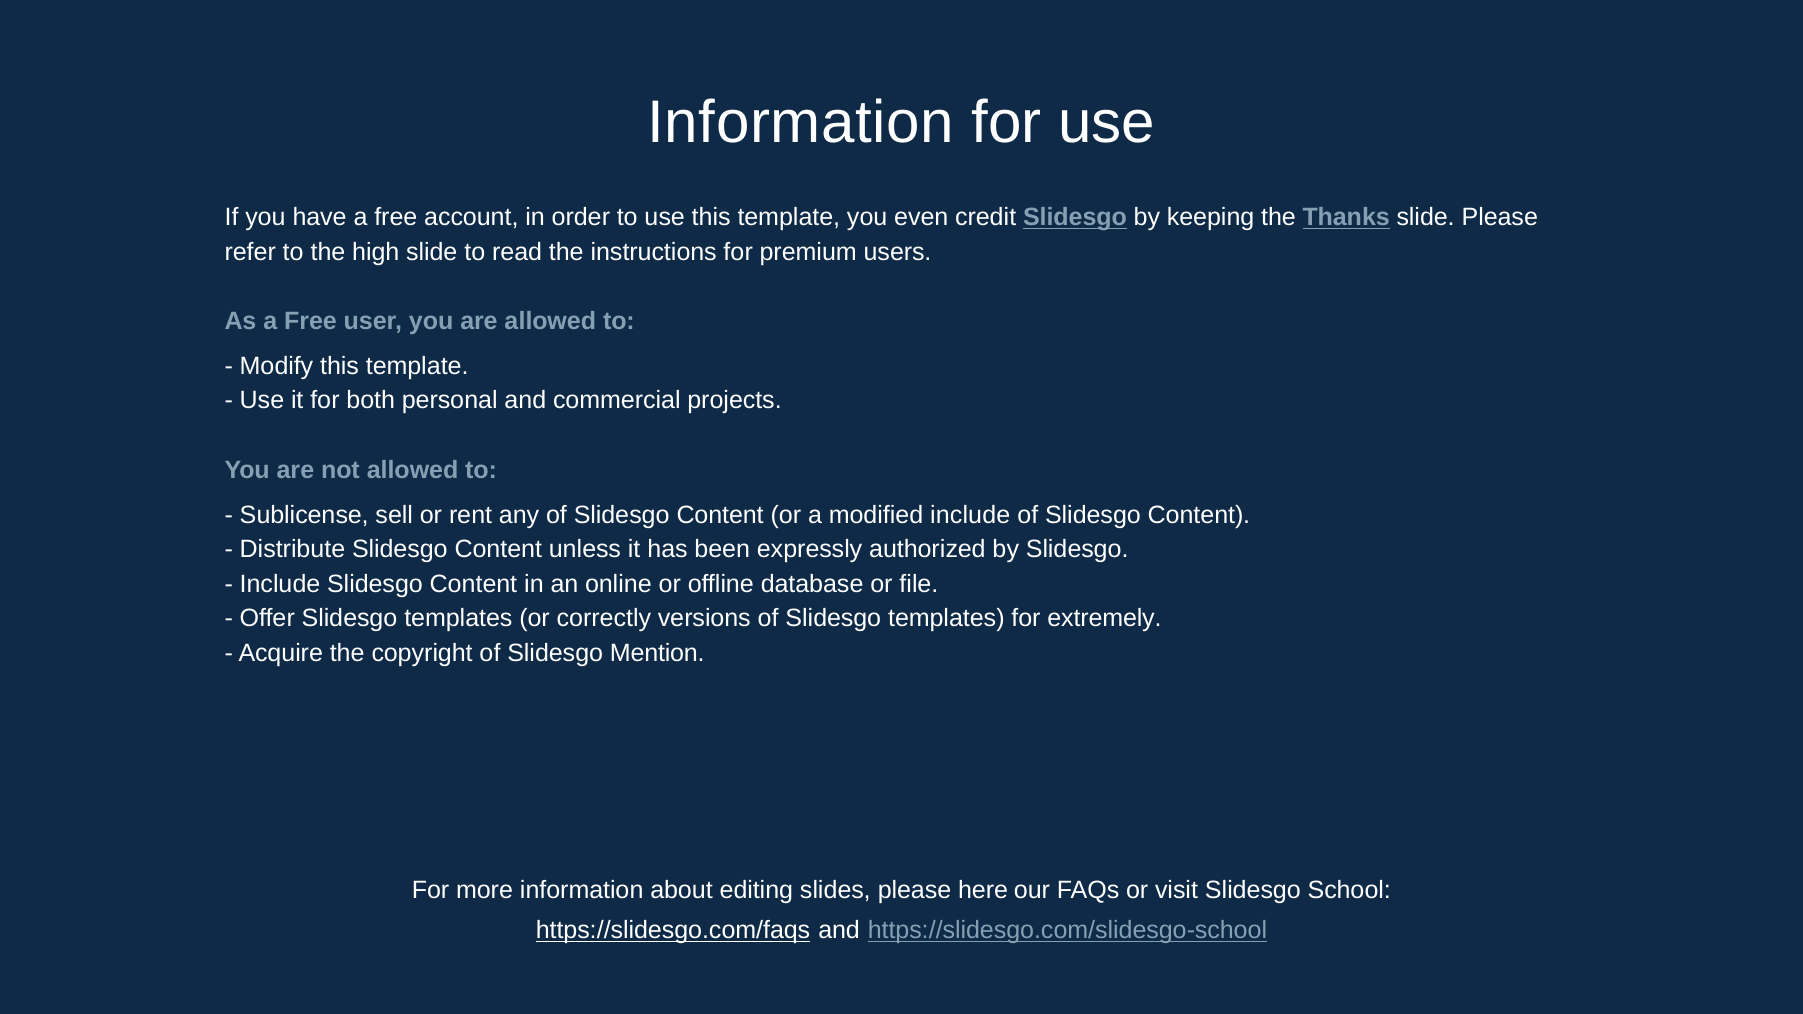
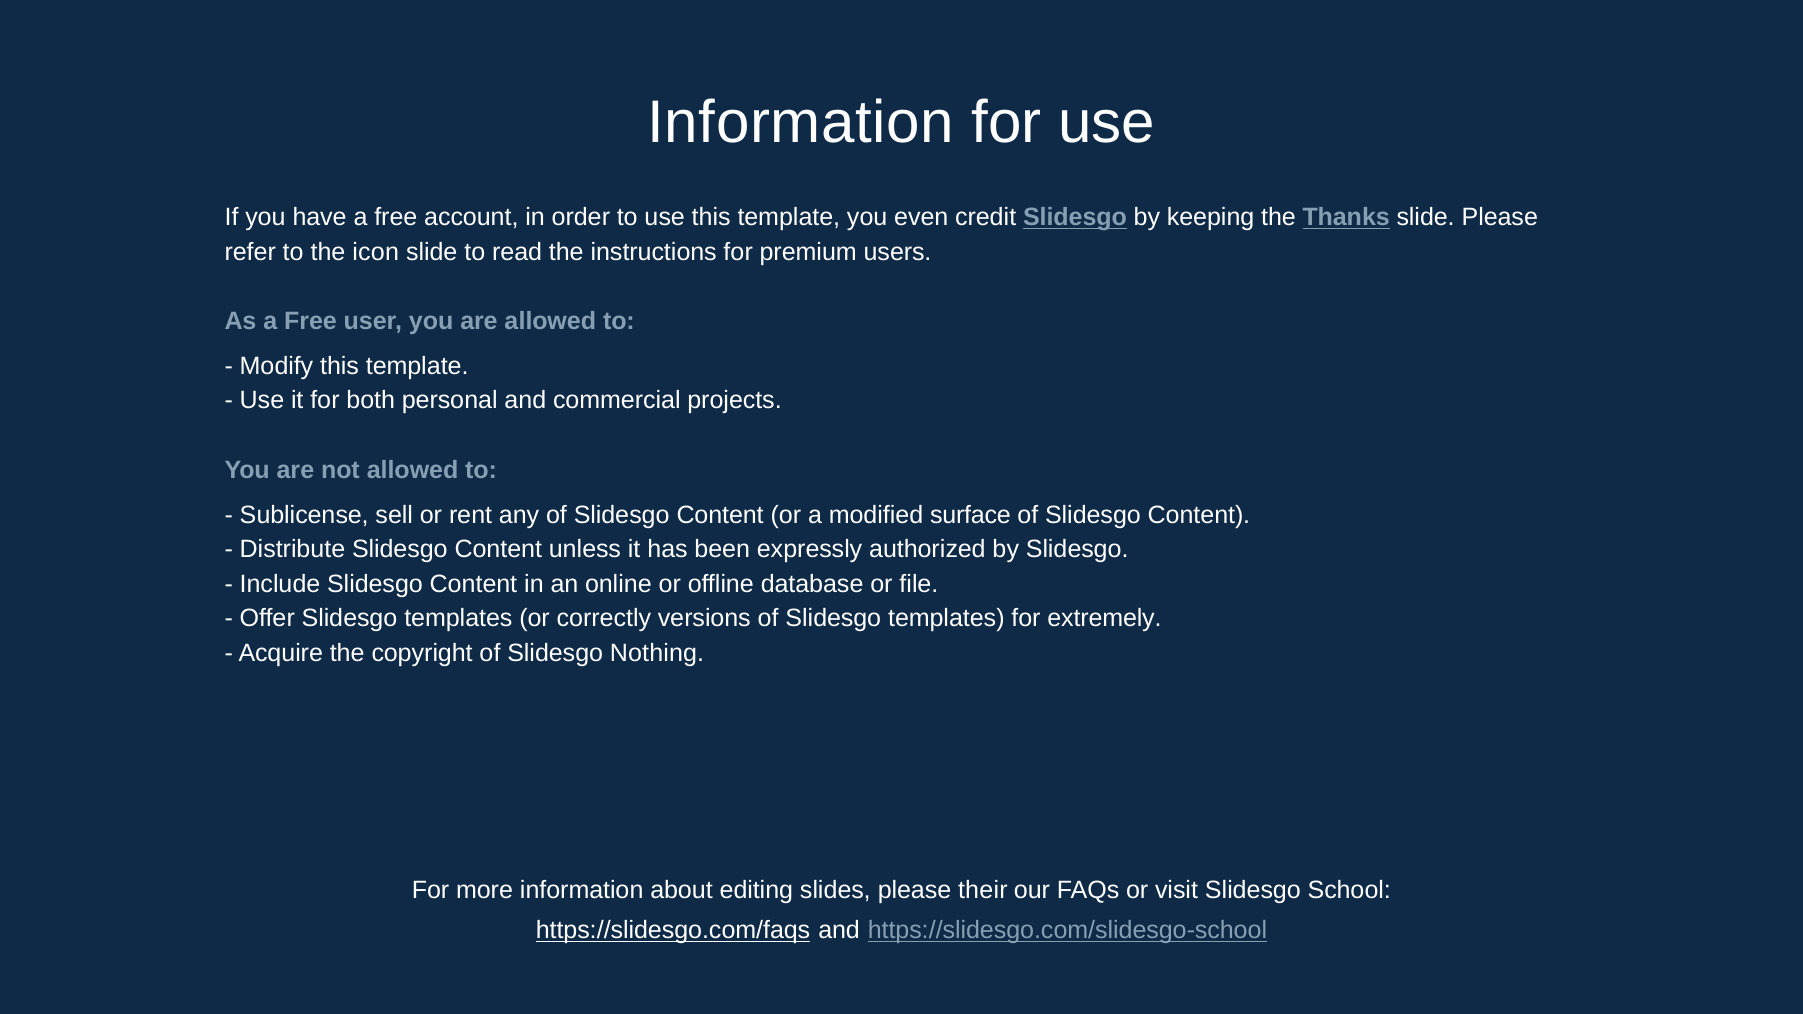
high: high -> icon (376, 252)
modified include: include -> surface (970, 515)
Mention: Mention -> Nothing (657, 653)
here: here -> their (983, 890)
